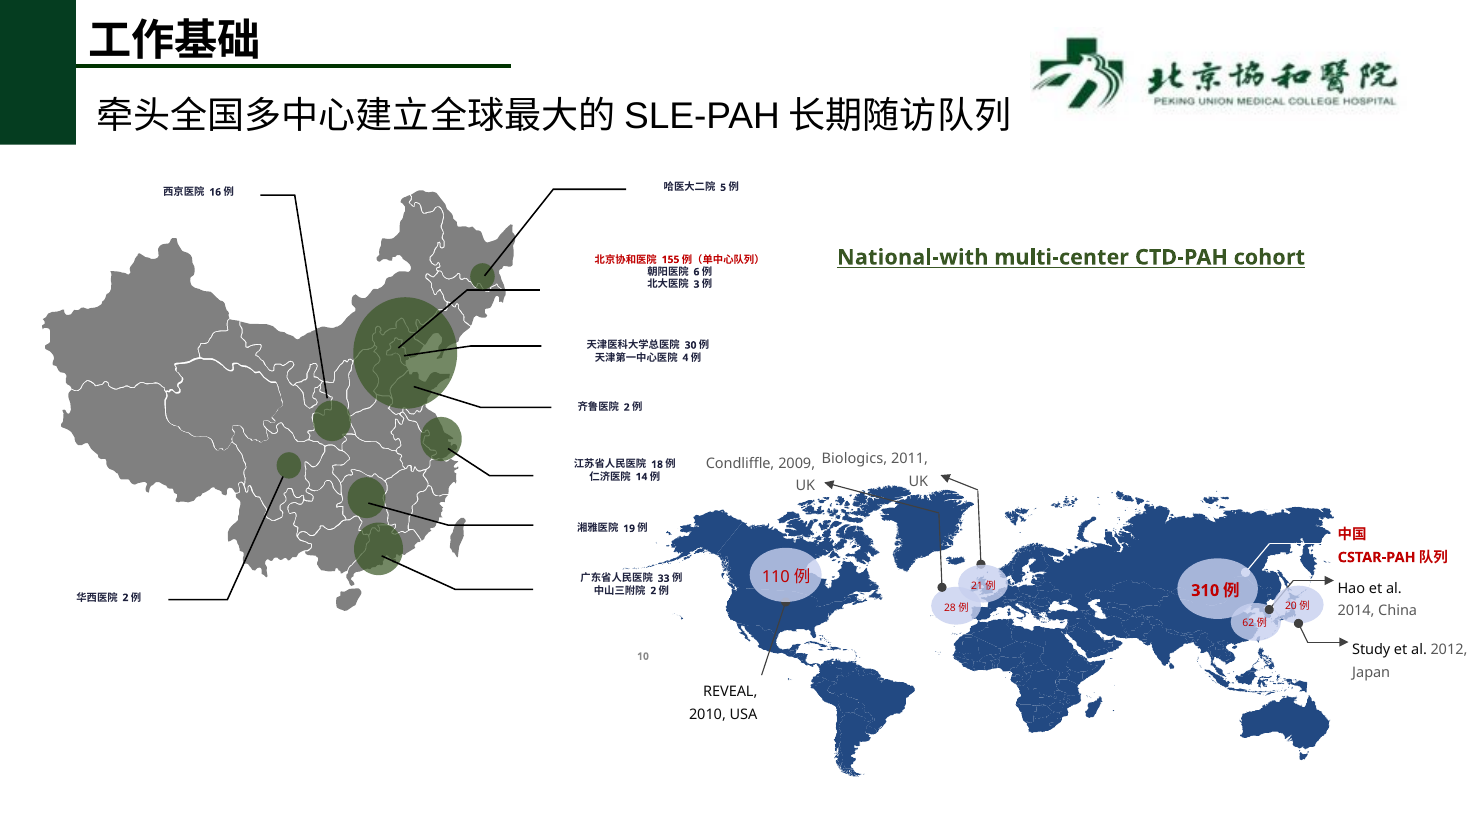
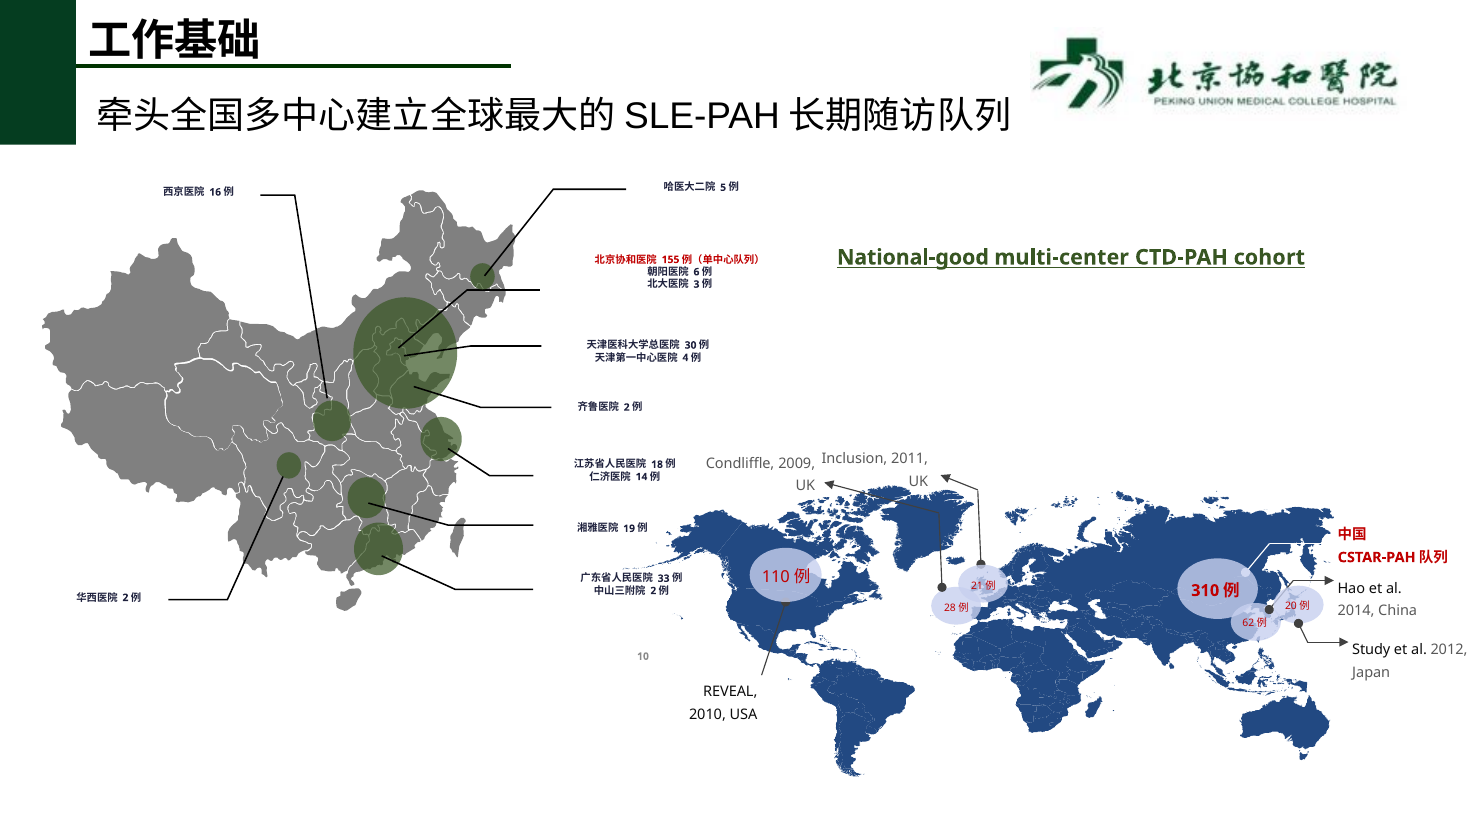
National-with: National-with -> National-good (913, 257)
Biologics: Biologics -> Inclusion (854, 459)
